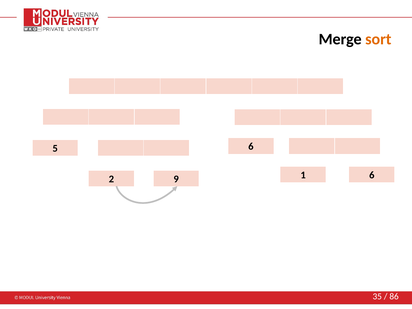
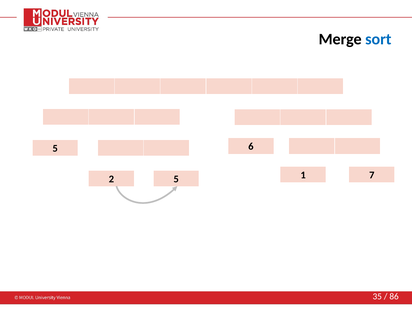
sort colour: orange -> blue (378, 39)
1 6: 6 -> 7 (372, 175)
2 9: 9 -> 5 (176, 179)
